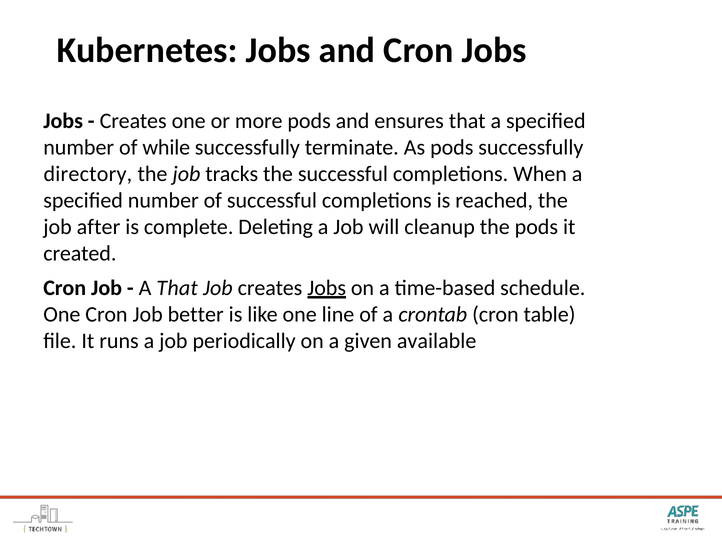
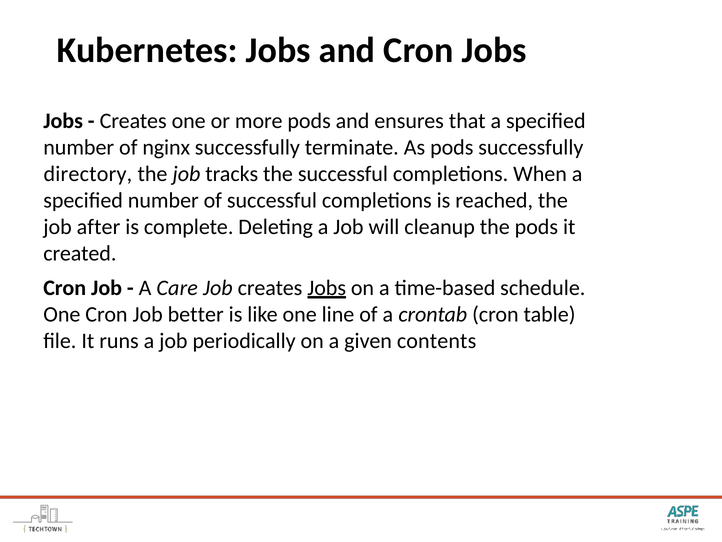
while: while -> nginx (166, 147)
A That: That -> Care (177, 287)
available: available -> contents (437, 341)
